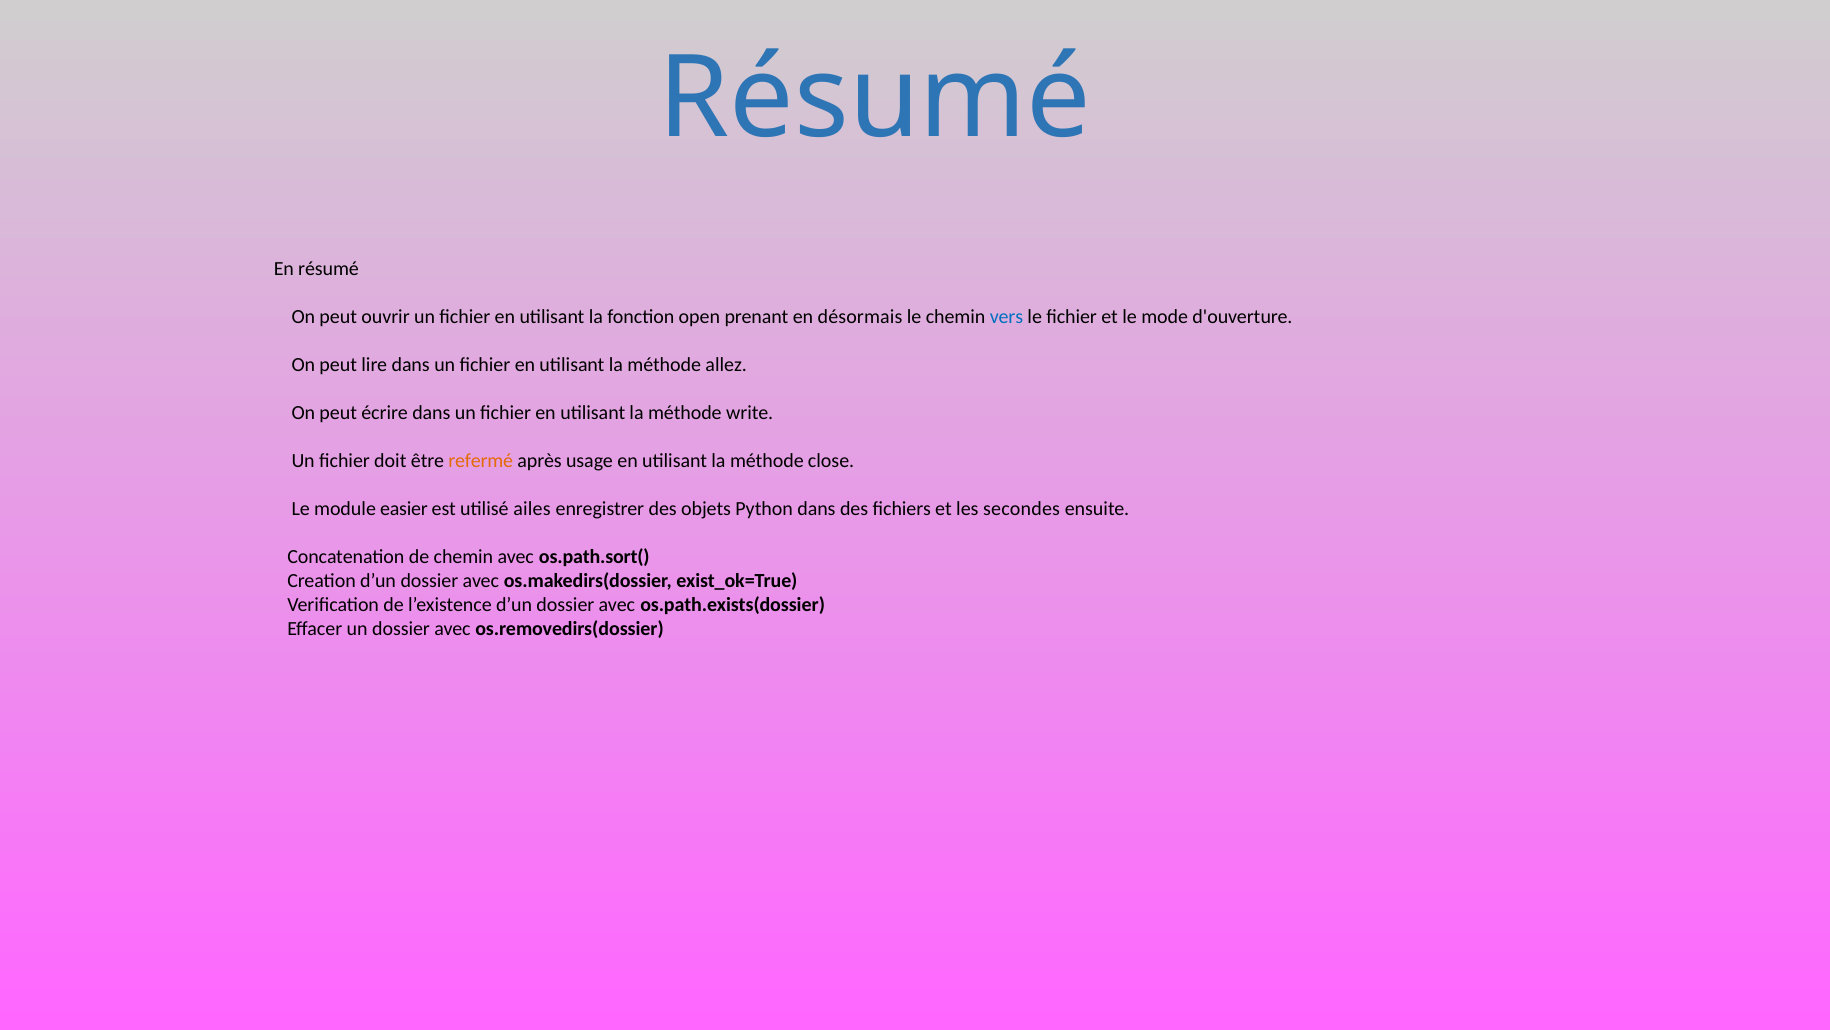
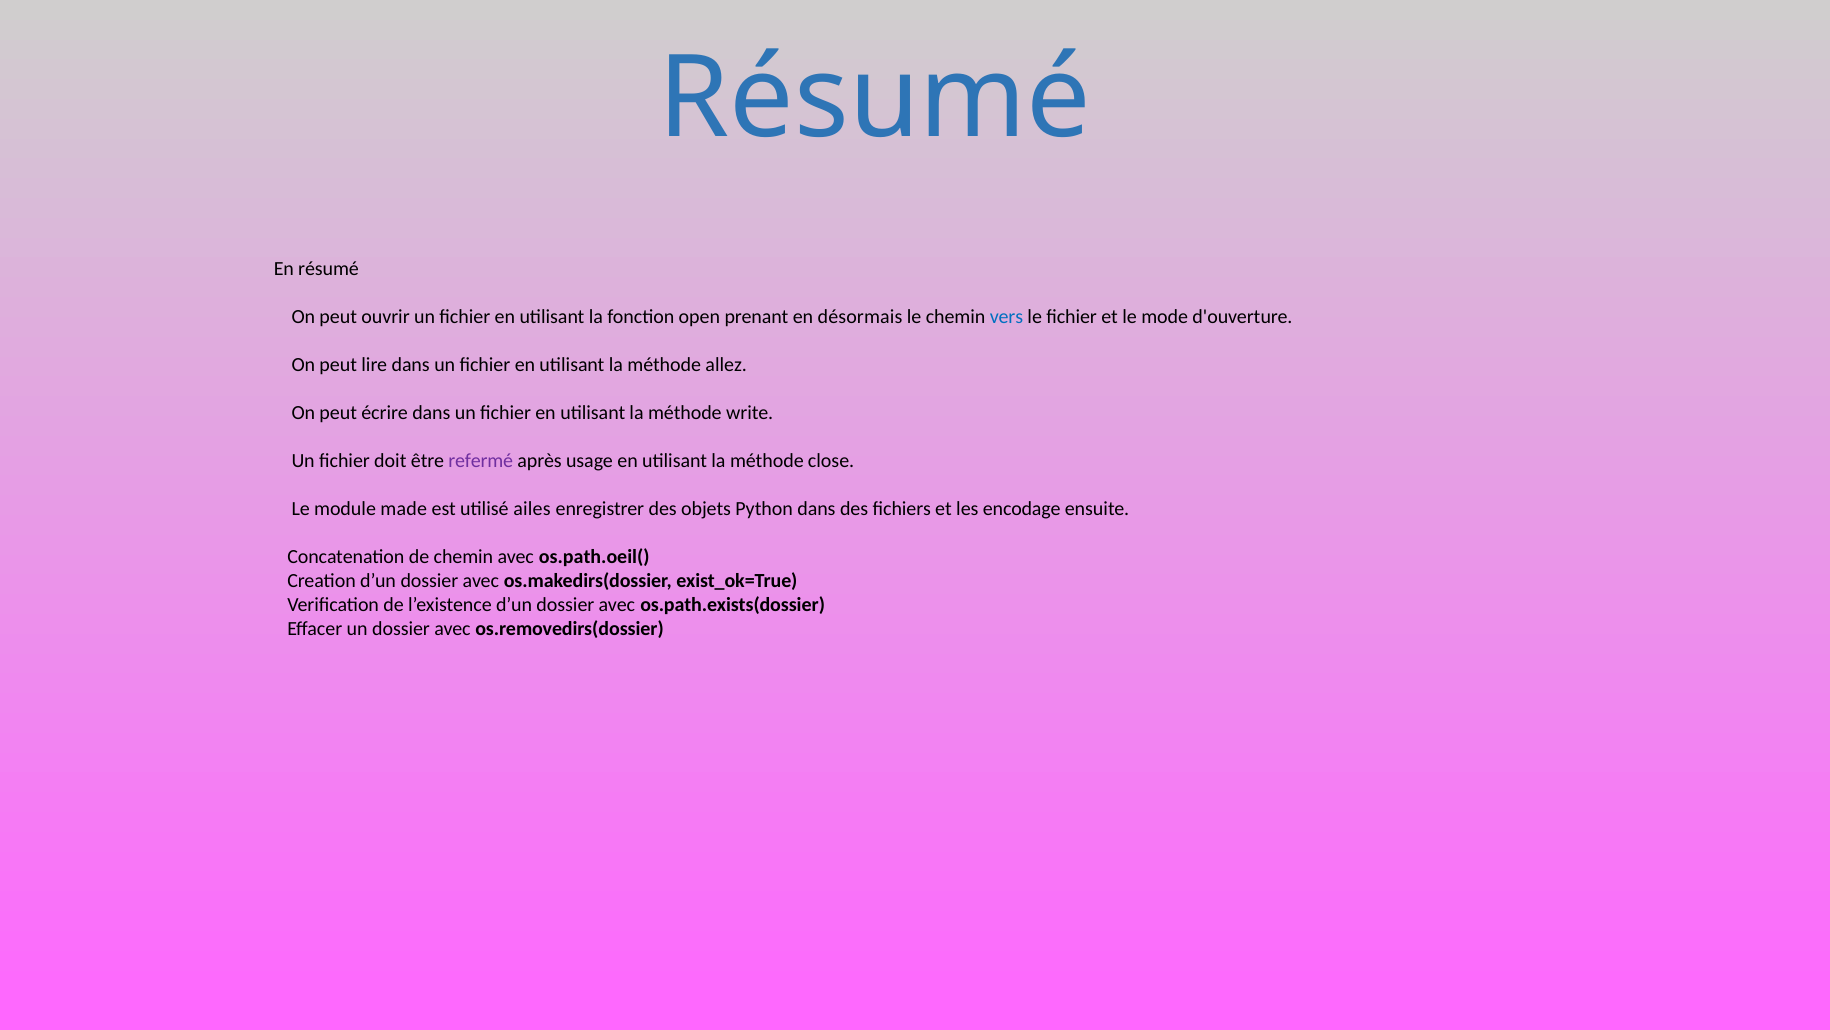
refermé colour: orange -> purple (481, 461)
easier: easier -> made (404, 509)
secondes: secondes -> encodage (1022, 509)
os.path.sort(: os.path.sort( -> os.path.oeil( (594, 557)
